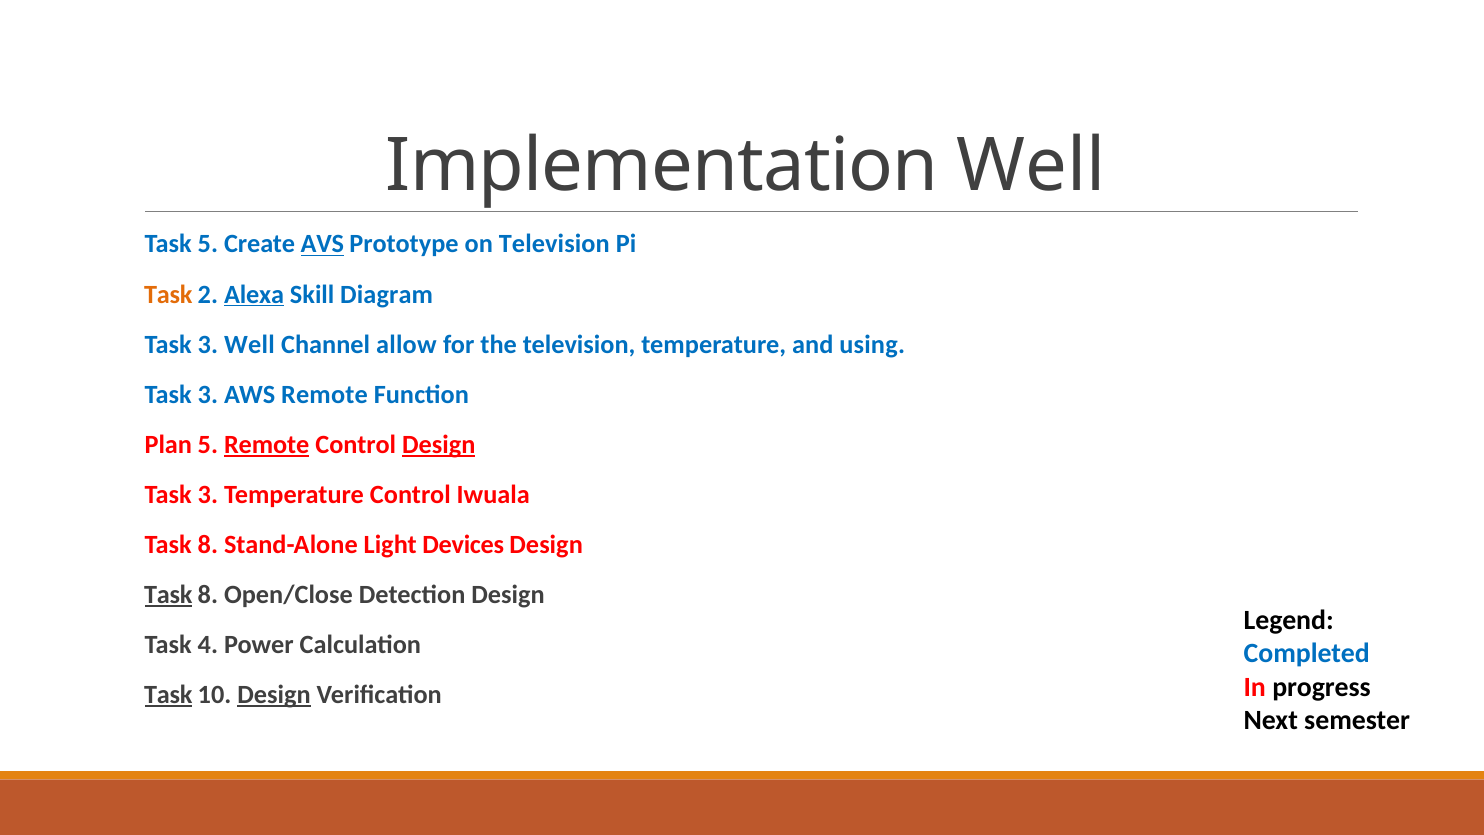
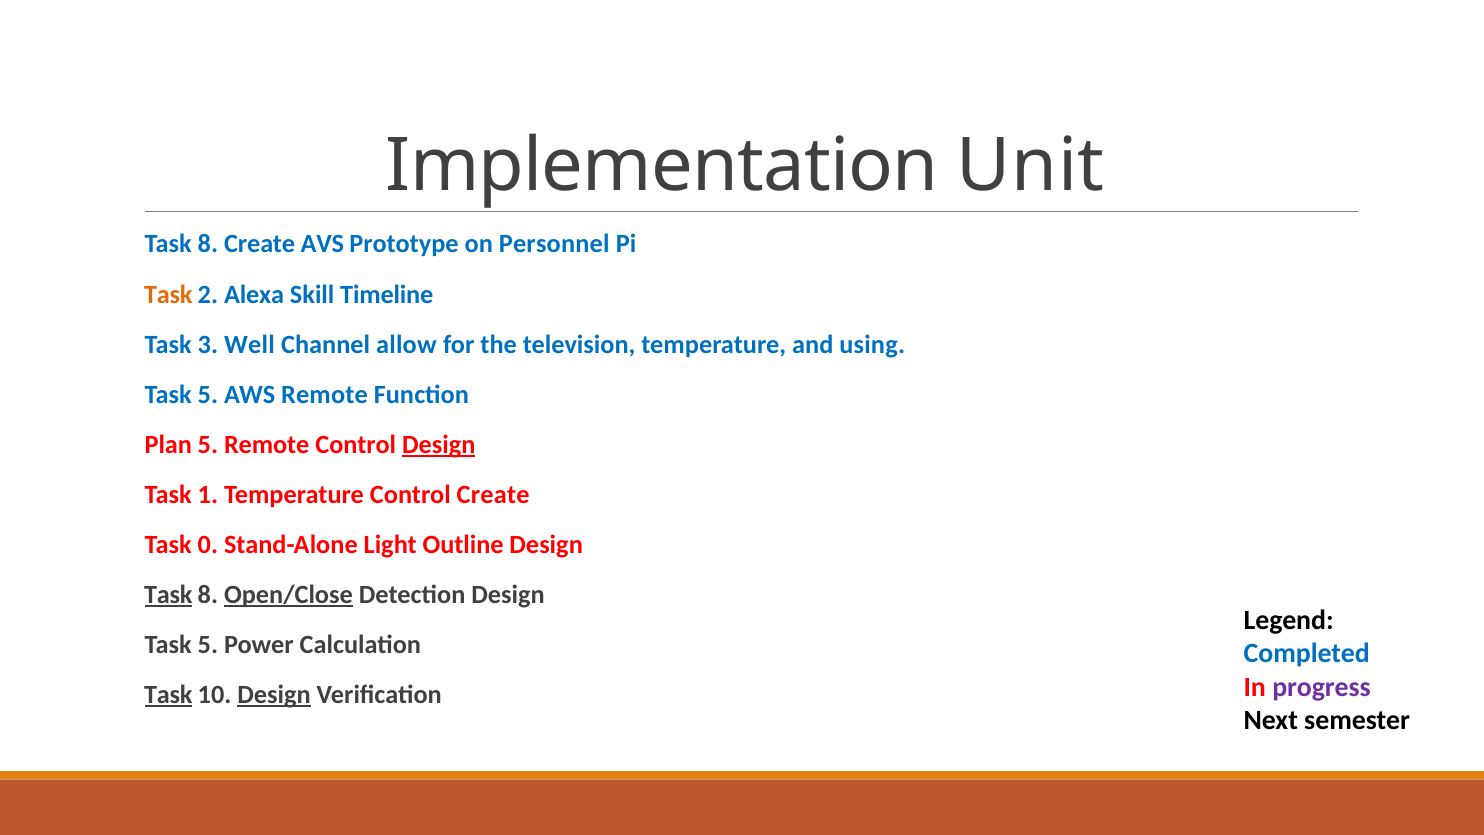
Implementation Well: Well -> Unit (1031, 166)
5: 5 -> 8 (208, 244)
AVS underline: present -> none (322, 244)
on Television: Television -> Personnel (554, 244)
Alexa underline: present -> none (254, 294)
Diagram: Diagram -> Timeline (387, 294)
3: 3 -> 5 (208, 394)
Remote underline: present -> none (267, 444)
3: 3 -> 1 (208, 494)
Control Iwuala: Iwuala -> Create (493, 494)
8: 8 -> 0 (208, 544)
Devices: Devices -> Outline (463, 544)
Open/Close underline: none -> present (288, 595)
4: 4 -> 5 (208, 645)
progress colour: black -> purple (1321, 687)
